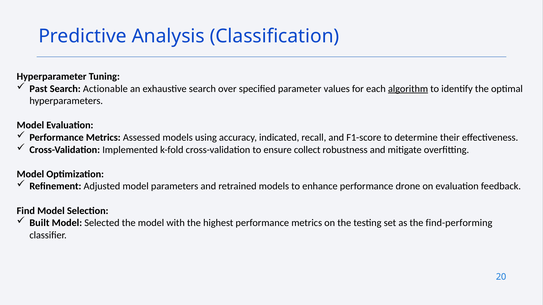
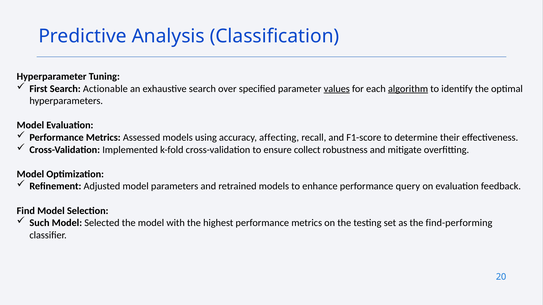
Past: Past -> First (38, 89)
values underline: none -> present (337, 89)
indicated: indicated -> affecting (279, 138)
drone: drone -> query (408, 187)
Built: Built -> Such (39, 223)
